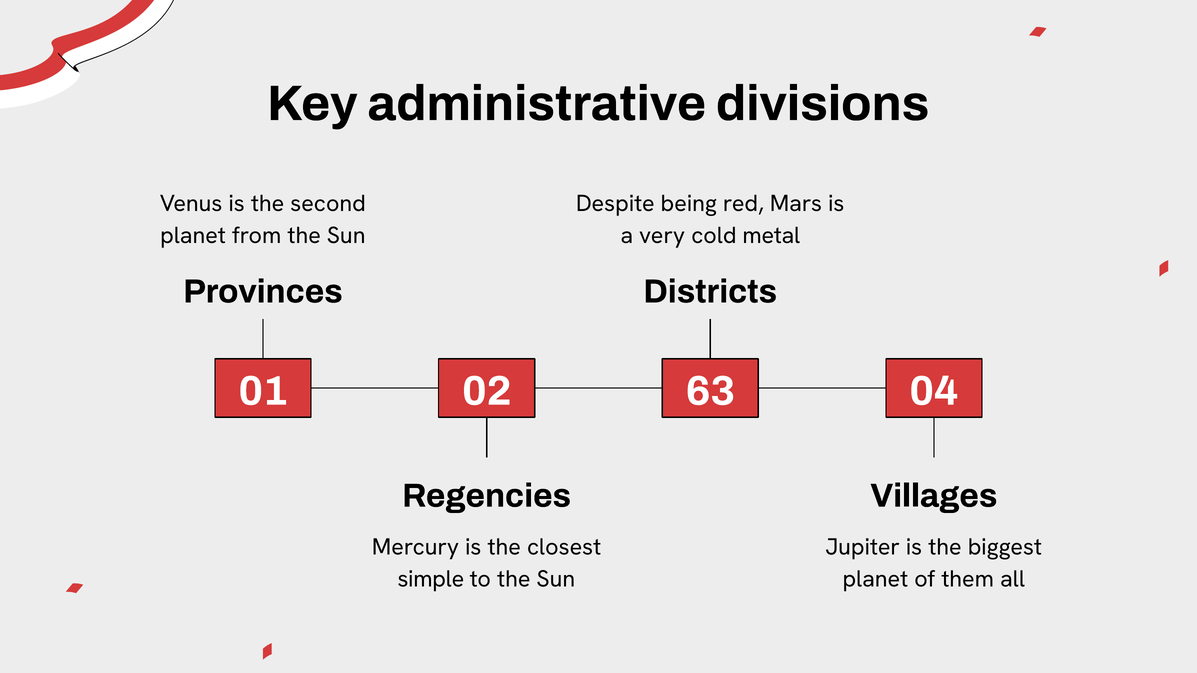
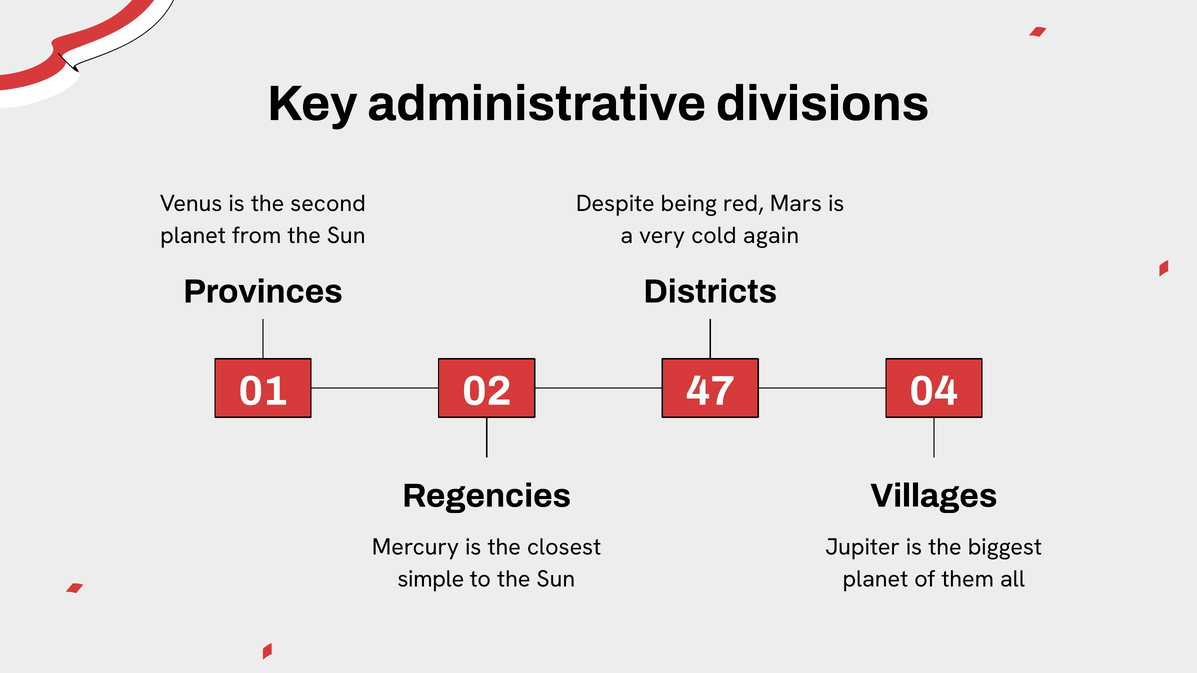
metal: metal -> again (771, 236)
63: 63 -> 47 (710, 391)
